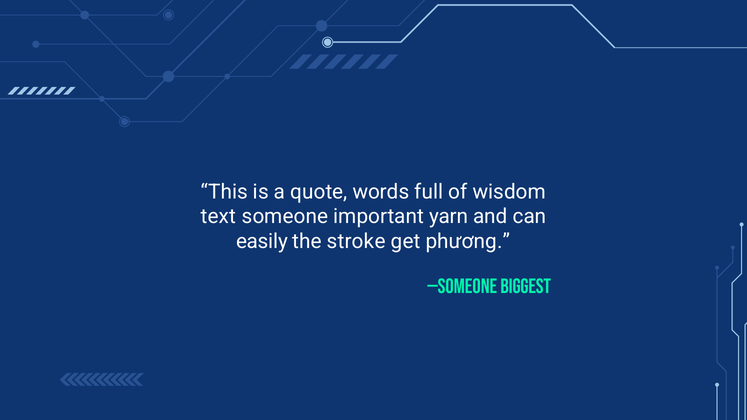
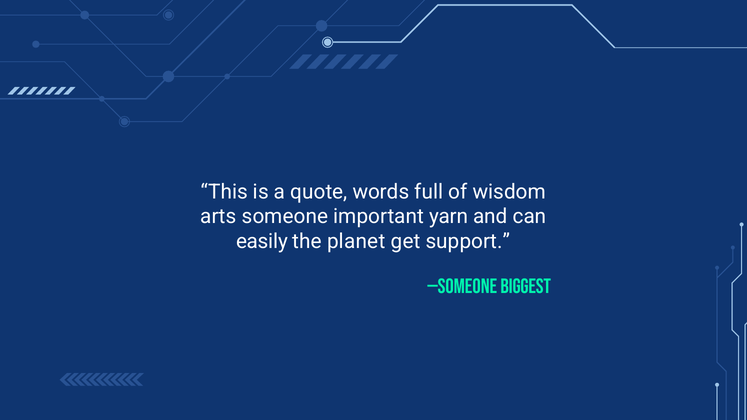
text: text -> arts (219, 217)
stroke: stroke -> planet (356, 242)
phương: phương -> support (468, 242)
